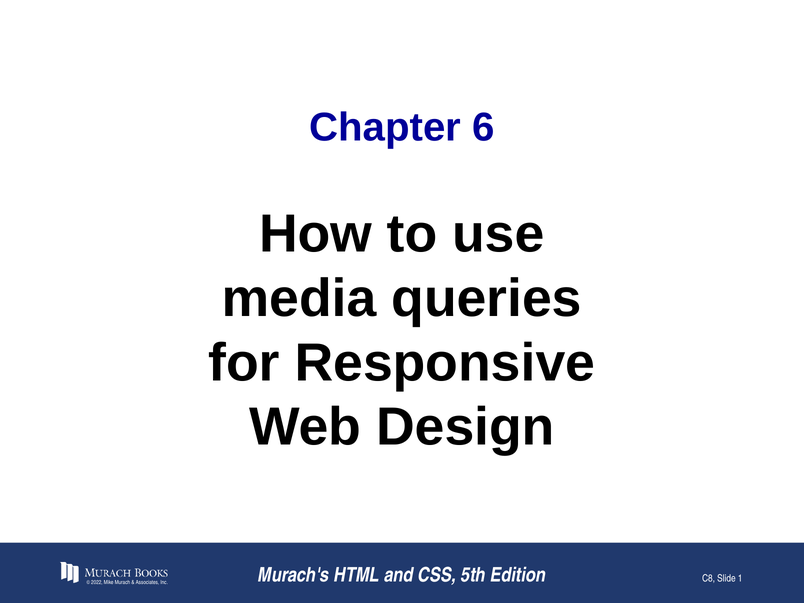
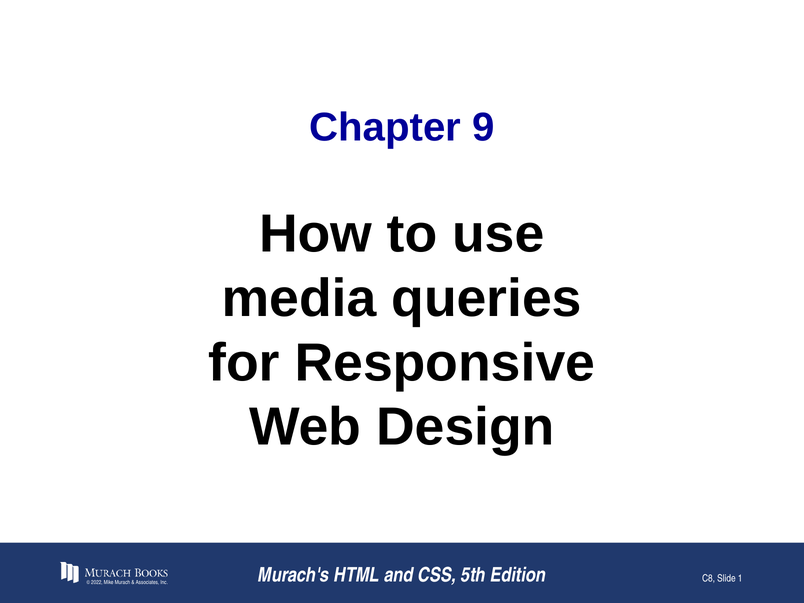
6: 6 -> 9 (483, 127)
